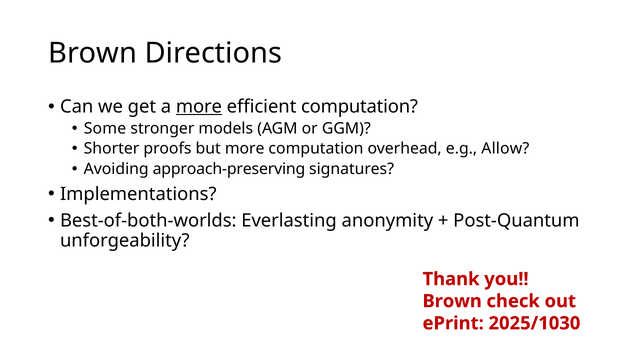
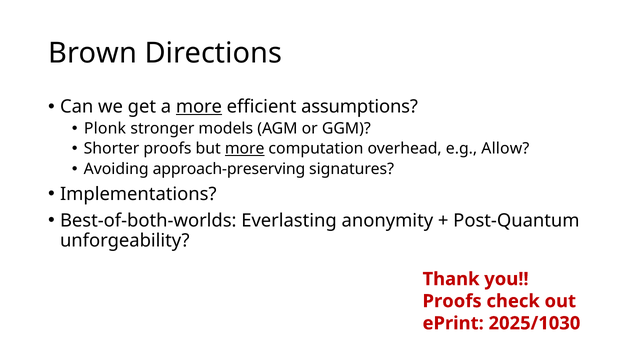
efficient computation: computation -> assumptions (360, 107)
Some: Some -> Plonk (105, 129)
more underline: none -> present (245, 149)
Brown: Brown -> Proofs (452, 302)
